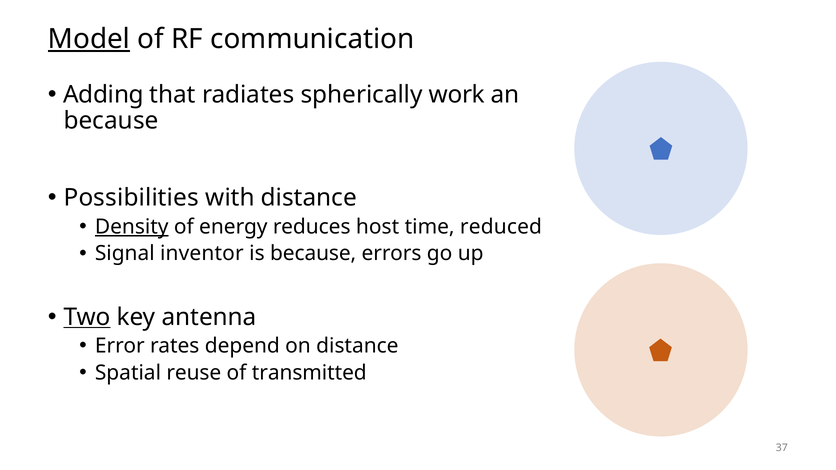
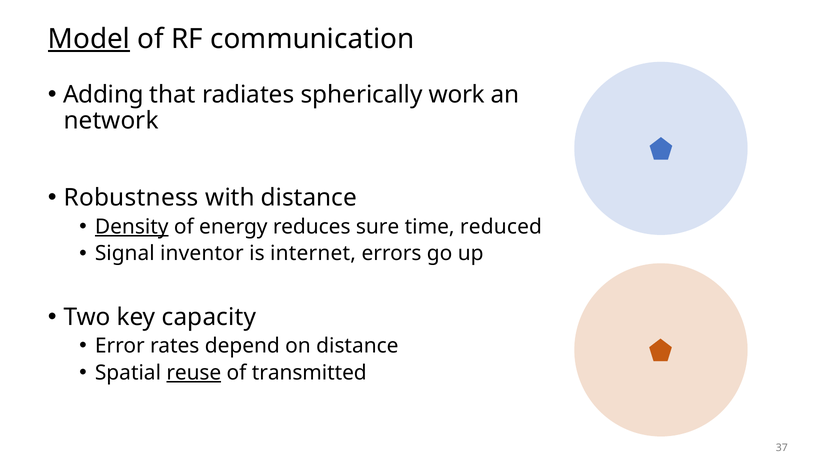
because: because -> network (111, 121)
Possibilities: Possibilities -> Robustness (131, 198)
host: host -> sure (378, 227)
is because: because -> internet (313, 254)
Two underline: present -> none (87, 317)
antenna: antenna -> capacity (209, 317)
reuse underline: none -> present (194, 373)
